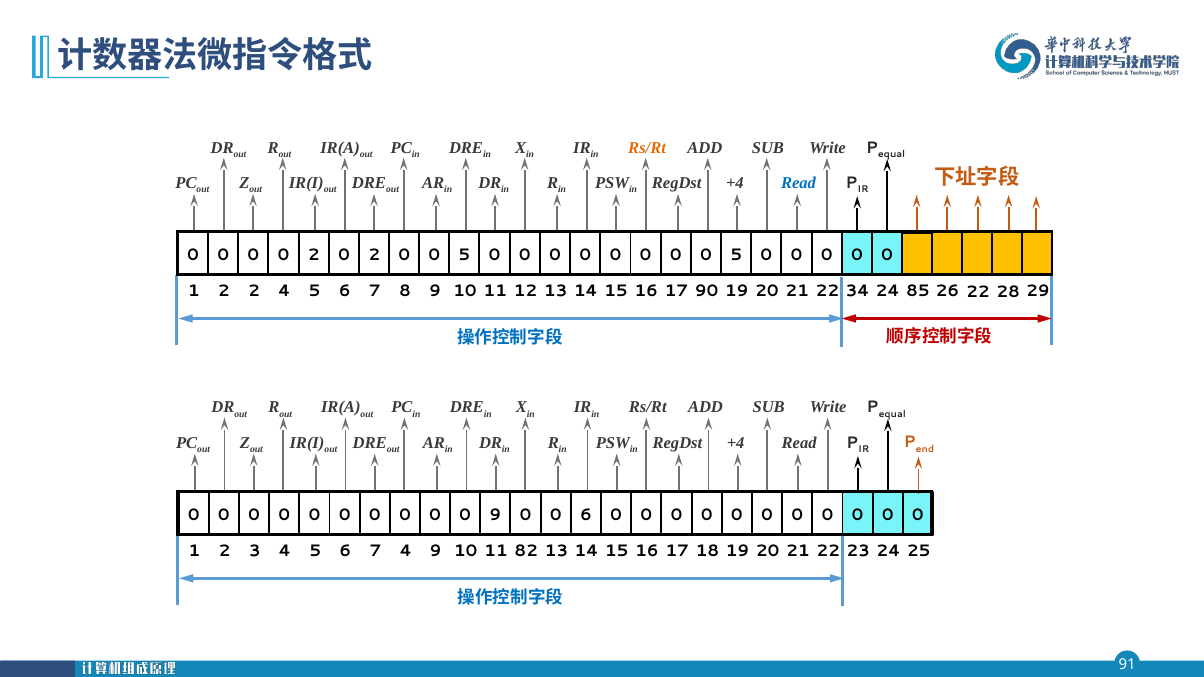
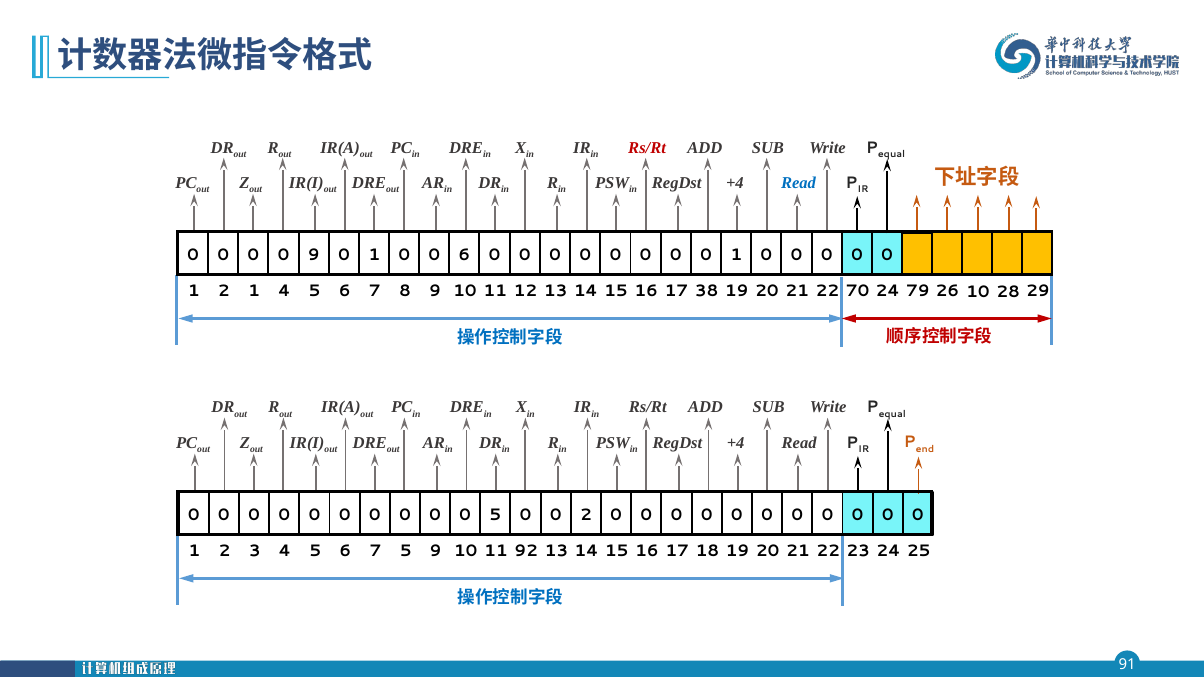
Rs/Rt colour: orange -> red (647, 148)
0 0 2: 2 -> 9 (314, 255)
2: 2 -> 1 (374, 255)
5: 5 -> 6 (464, 255)
5: 5 -> 1 (736, 255)
2 2: 2 -> 1 (254, 292)
90: 90 -> 38 (707, 292)
34: 34 -> 70 (858, 292)
85: 85 -> 79 (918, 292)
26 22: 22 -> 10 (978, 292)
0 9: 9 -> 5 (495, 515)
0 6: 6 -> 2 (586, 515)
7 4: 4 -> 5 (406, 552)
82: 82 -> 92 (526, 552)
